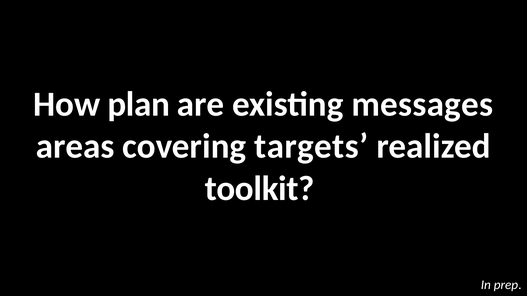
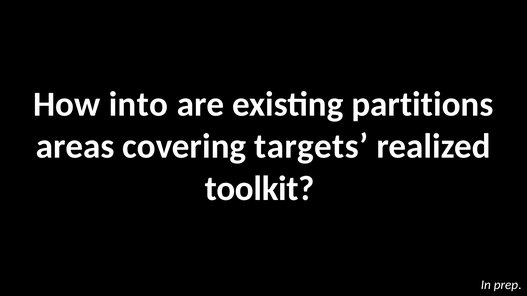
plan: plan -> into (138, 104)
messages: messages -> partitions (422, 104)
